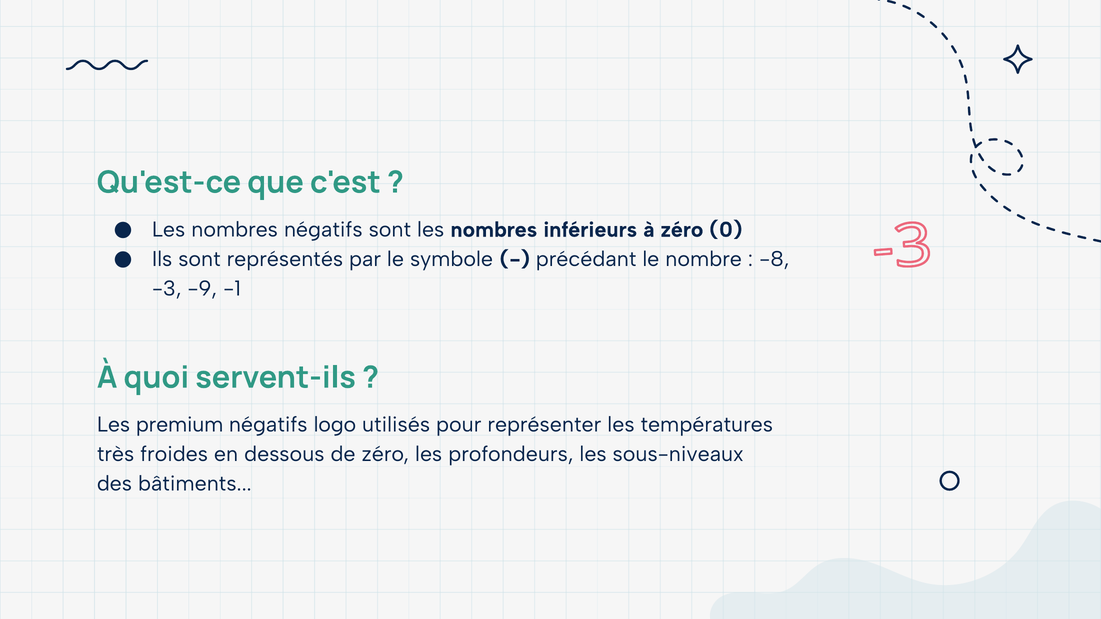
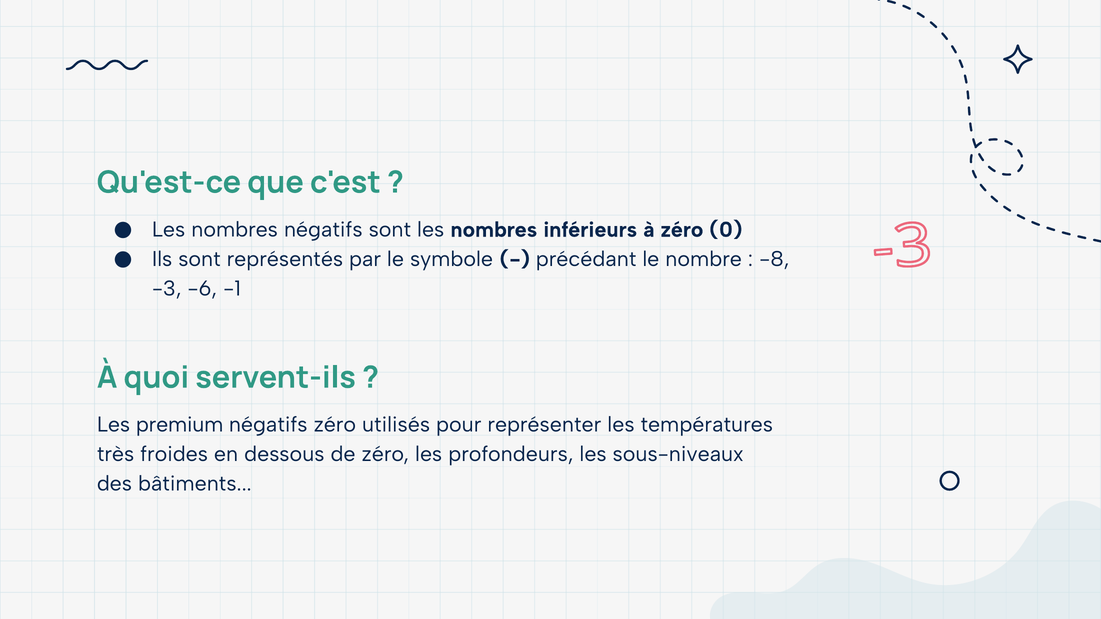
-9: -9 -> -6 (202, 289)
négatifs logo: logo -> zéro (335, 425)
